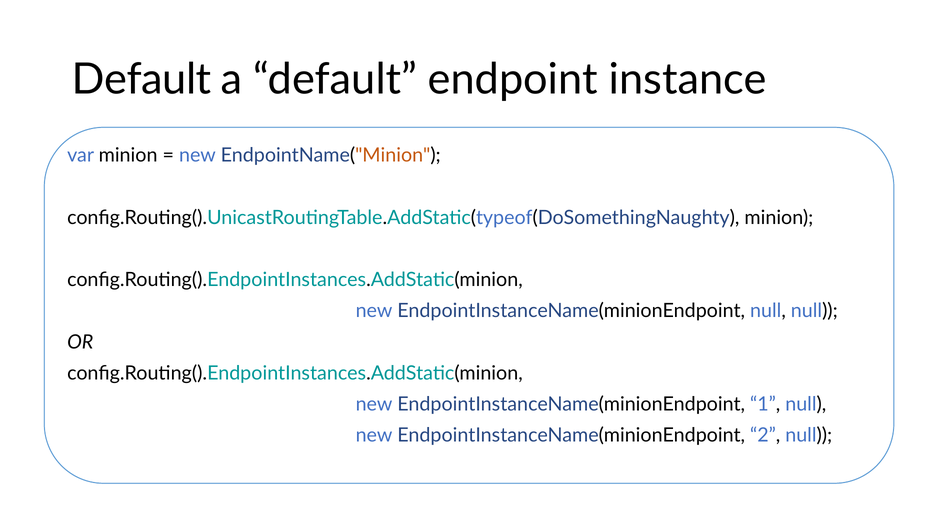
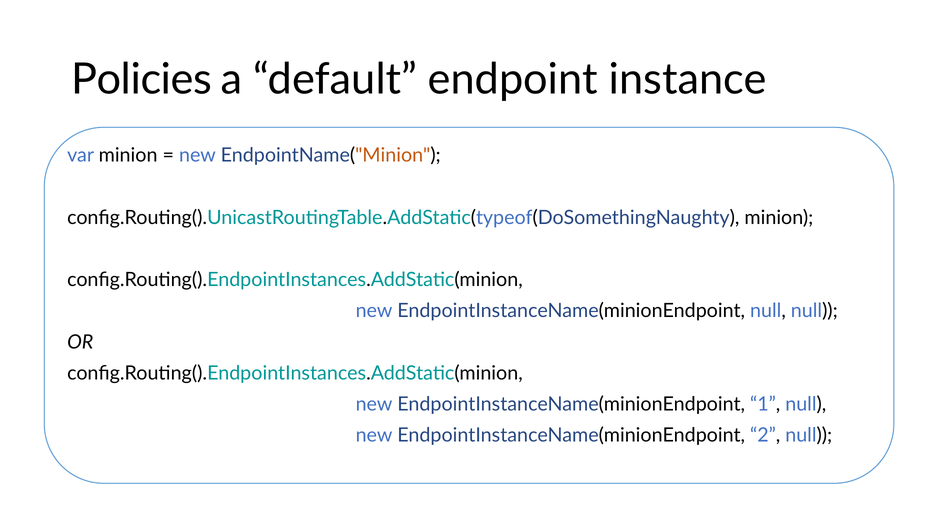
Default: Default -> Policies (142, 79)
